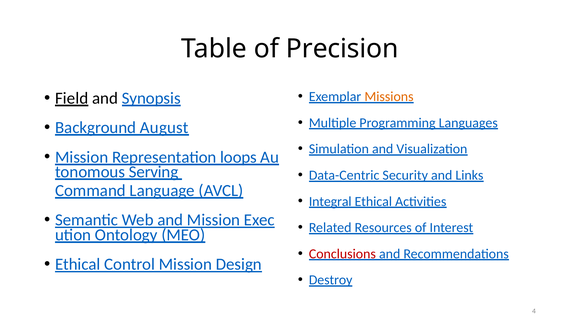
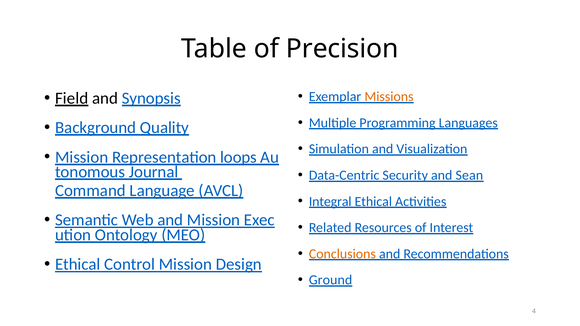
August: August -> Quality (164, 128)
Serving: Serving -> Journal (154, 172)
Links: Links -> Sean (469, 175)
Conclusions colour: red -> orange (342, 254)
Destroy: Destroy -> Ground (331, 280)
